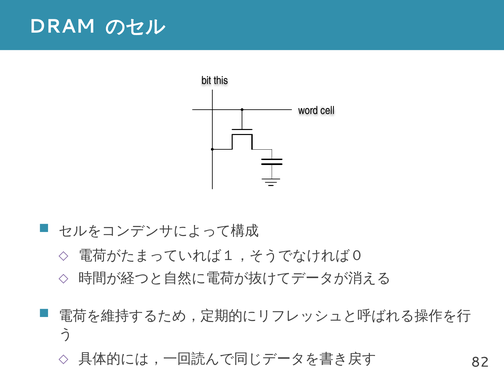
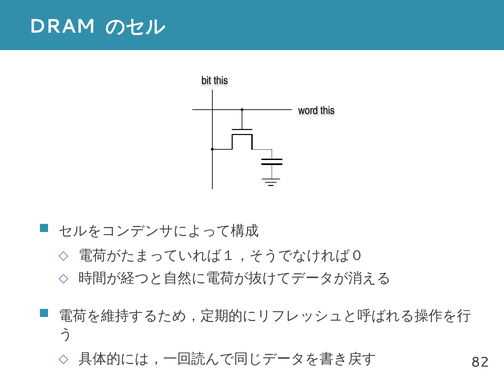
word cell: cell -> this (328, 110)
